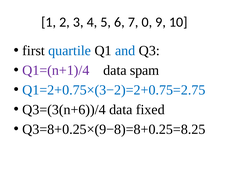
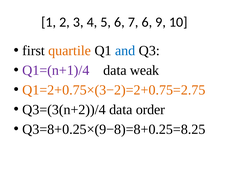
7 0: 0 -> 6 (147, 22)
quartile colour: blue -> orange (70, 51)
spam: spam -> weak (145, 70)
Q1=2+0.75×(3−2)=2+0.75=2.75 colour: blue -> orange (114, 90)
Q3=(3(n+6))/4: Q3=(3(n+6))/4 -> Q3=(3(n+2))/4 (64, 109)
fixed: fixed -> order (150, 109)
